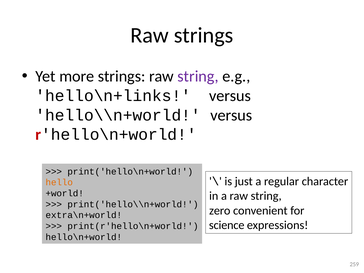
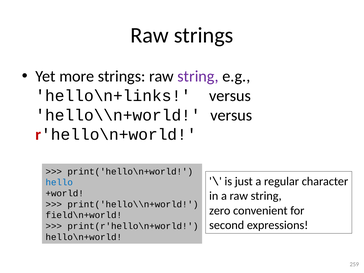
hello colour: orange -> blue (59, 182)
extra\n+world: extra\n+world -> field\n+world (84, 215)
science: science -> second (227, 225)
